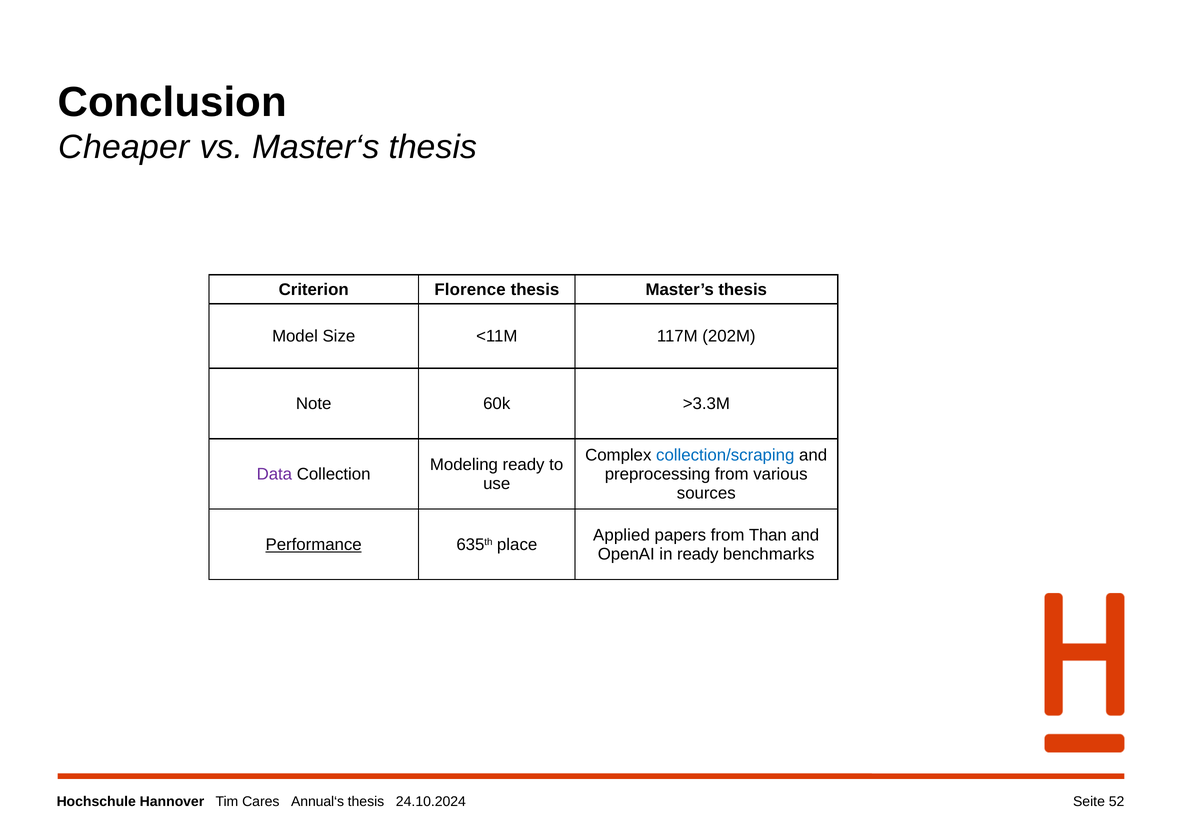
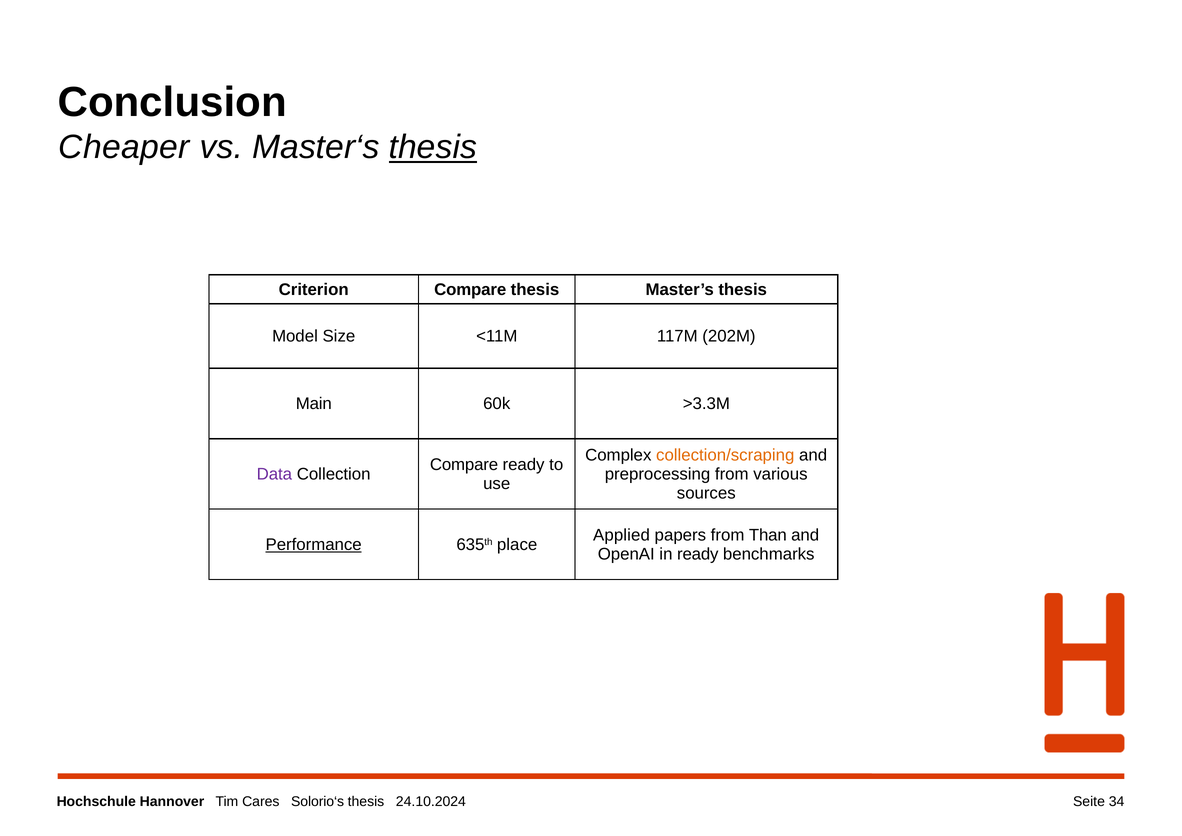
thesis underline: none -> present (433, 147)
Criterion Florence: Florence -> Compare (470, 290)
Note: Note -> Main (314, 404)
collection/scraping colour: blue -> orange (725, 455)
Modeling: Modeling -> Compare (464, 465)
Annual‘s: Annual‘s -> Solorio‘s (318, 801)
52: 52 -> 34 (1117, 801)
